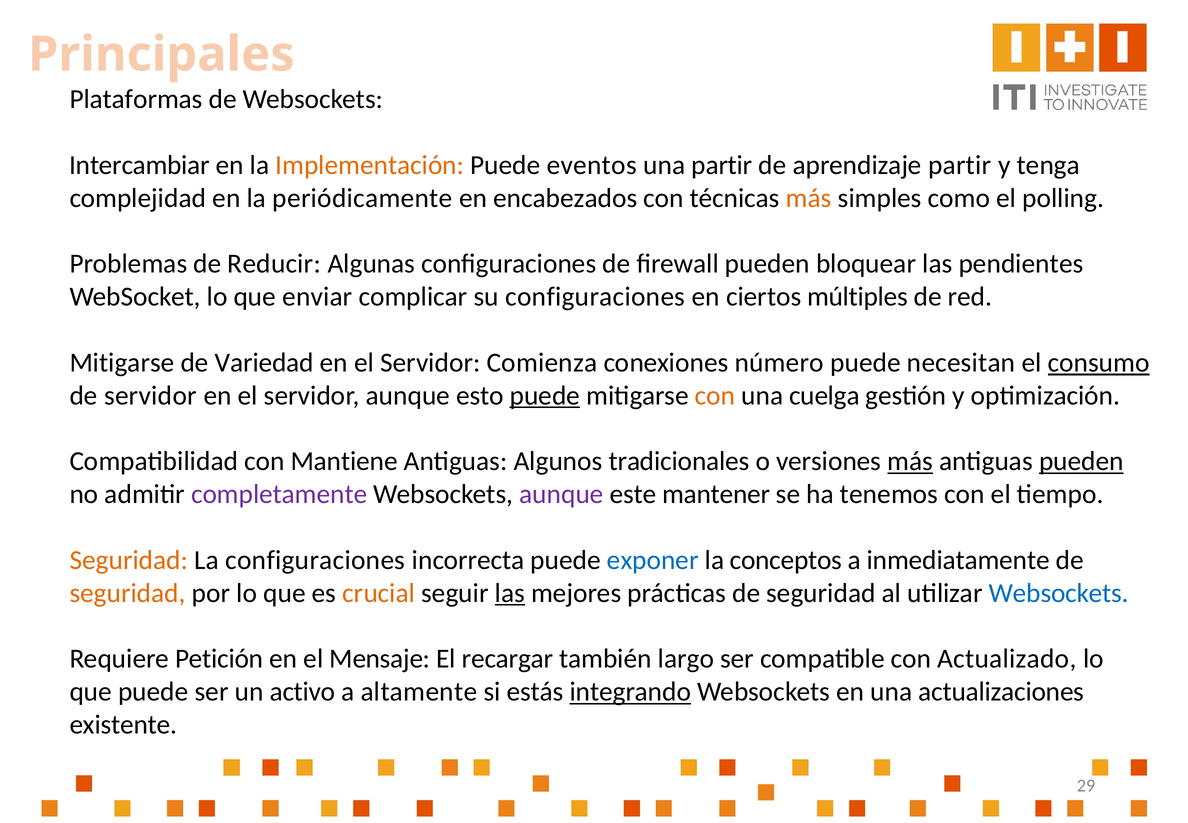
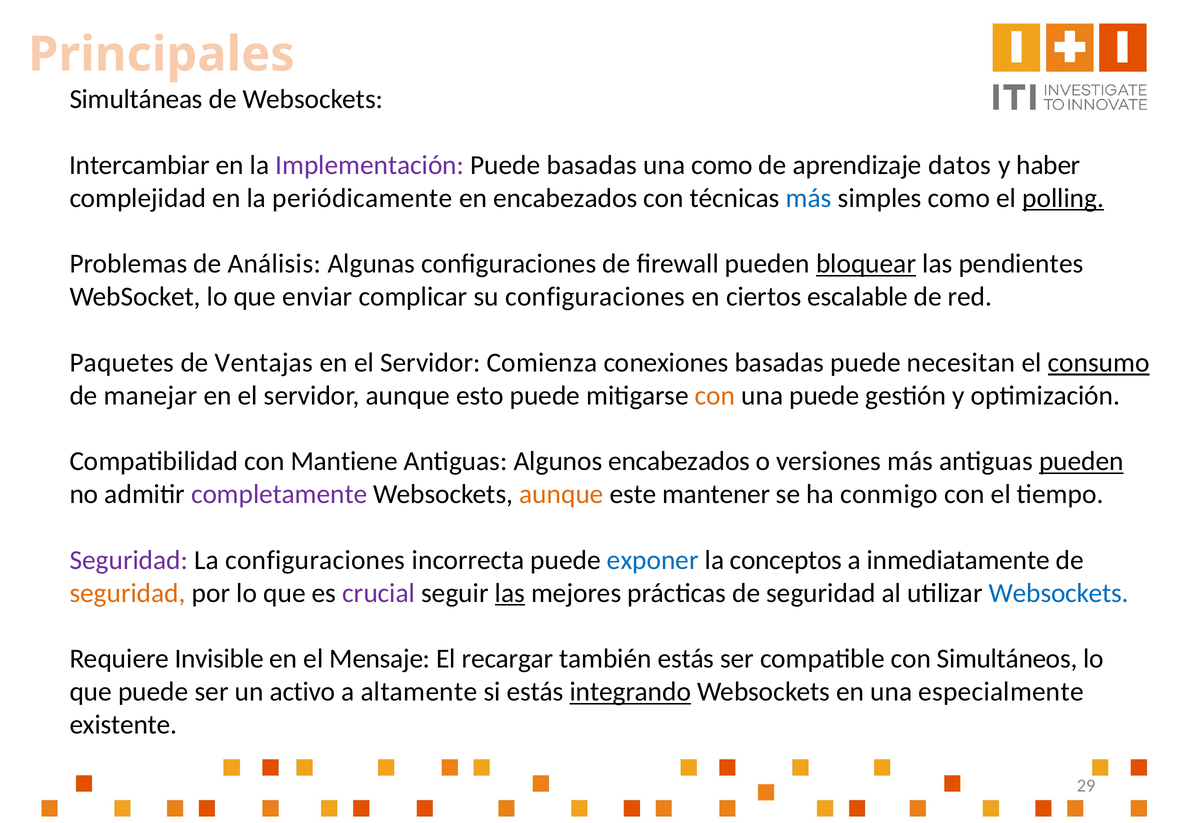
Plataformas: Plataformas -> Simultáneas (136, 99)
Implementación colour: orange -> purple (370, 165)
Puede eventos: eventos -> basadas (592, 165)
una partir: partir -> como (722, 165)
aprendizaje partir: partir -> datos (960, 165)
tenga: tenga -> haber (1048, 165)
más colour: orange -> blue (809, 198)
polling underline: none -> present (1063, 198)
Reducir: Reducir -> Análisis (274, 264)
bloquear underline: none -> present (866, 264)
múltiples: múltiples -> escalable (858, 297)
Mitigarse: Mitigarse -> Paquetes (122, 362)
Variedad: Variedad -> Ventajas (264, 362)
conexiones número: número -> basadas (779, 362)
de servidor: servidor -> manejar (150, 395)
puede underline: present -> none (545, 395)
una cuelga: cuelga -> puede (824, 395)
Algunos tradicionales: tradicionales -> encabezados (679, 461)
más underline: present -> none (910, 461)
aunque colour: purple -> orange (561, 494)
tenemos: tenemos -> conmigo (889, 494)
Seguridad colour: orange -> purple (129, 560)
crucial colour: orange -> purple (379, 593)
Petición: Petición -> Invisible (219, 658)
también largo: largo -> estás (686, 658)
Actualizado: Actualizado -> Simultáneos (1007, 658)
actualizaciones: actualizaciones -> especialmente (1001, 691)
